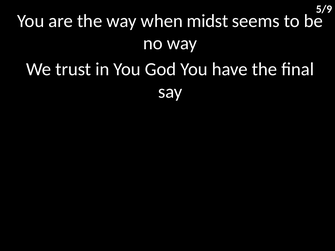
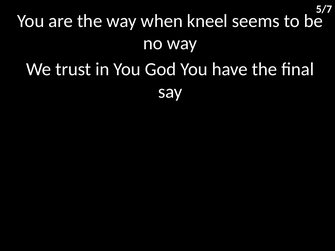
5/9: 5/9 -> 5/7 (324, 9)
midst: midst -> kneel (207, 21)
